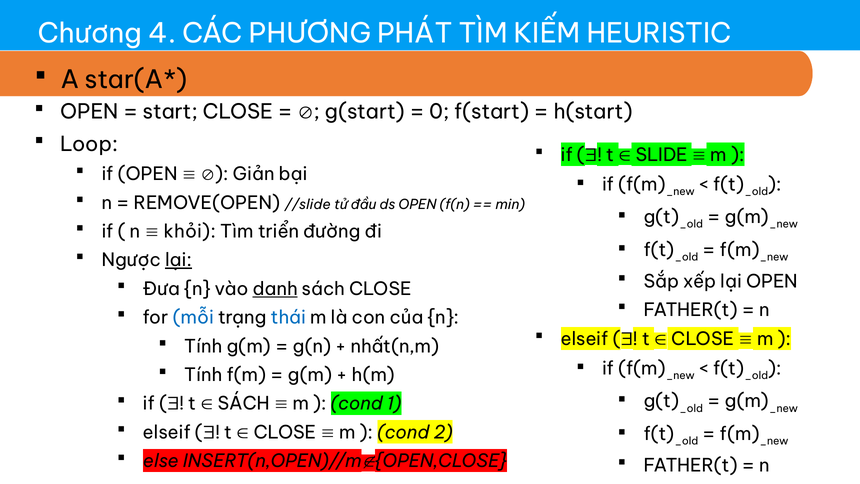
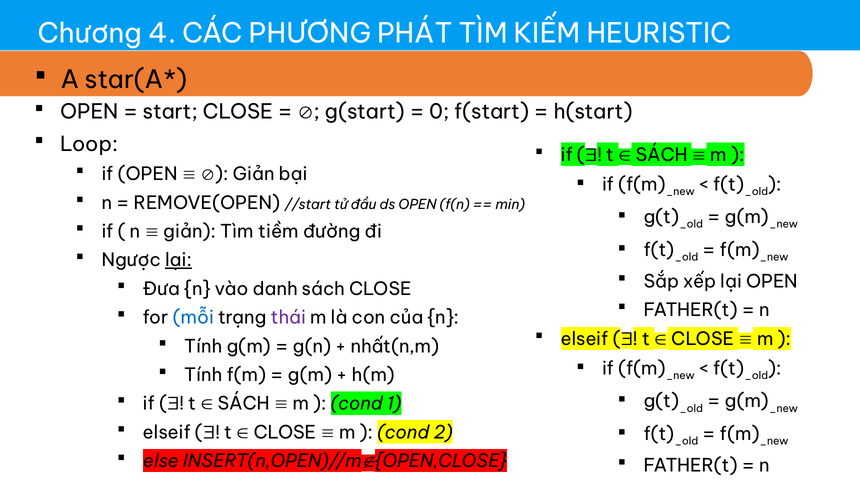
SLIDE: SLIDE -> SÁCH (662, 155)
//slide: //slide -> //start (308, 204)
khỏi: khỏi -> giản (190, 232)
triển: triển -> tiềm (278, 232)
danh underline: present -> none (275, 289)
thái colour: blue -> purple (289, 318)
